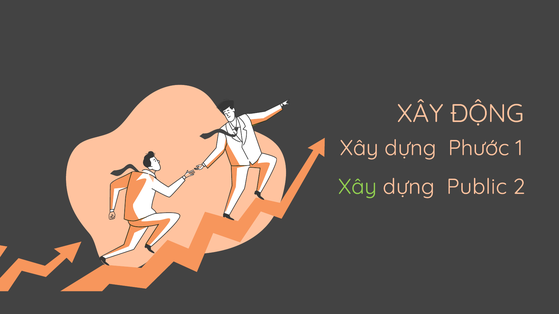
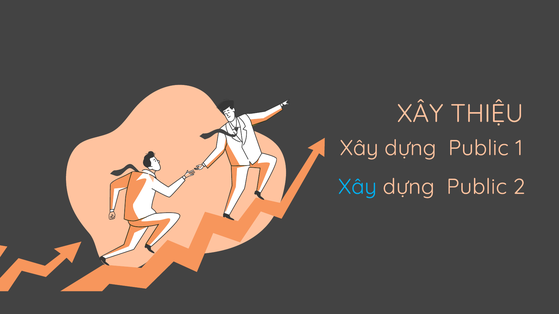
ĐỘNG: ĐỘNG -> THIỆU (487, 114)
Phước: Phước -> Public (478, 148)
Xây colour: light green -> light blue (357, 187)
